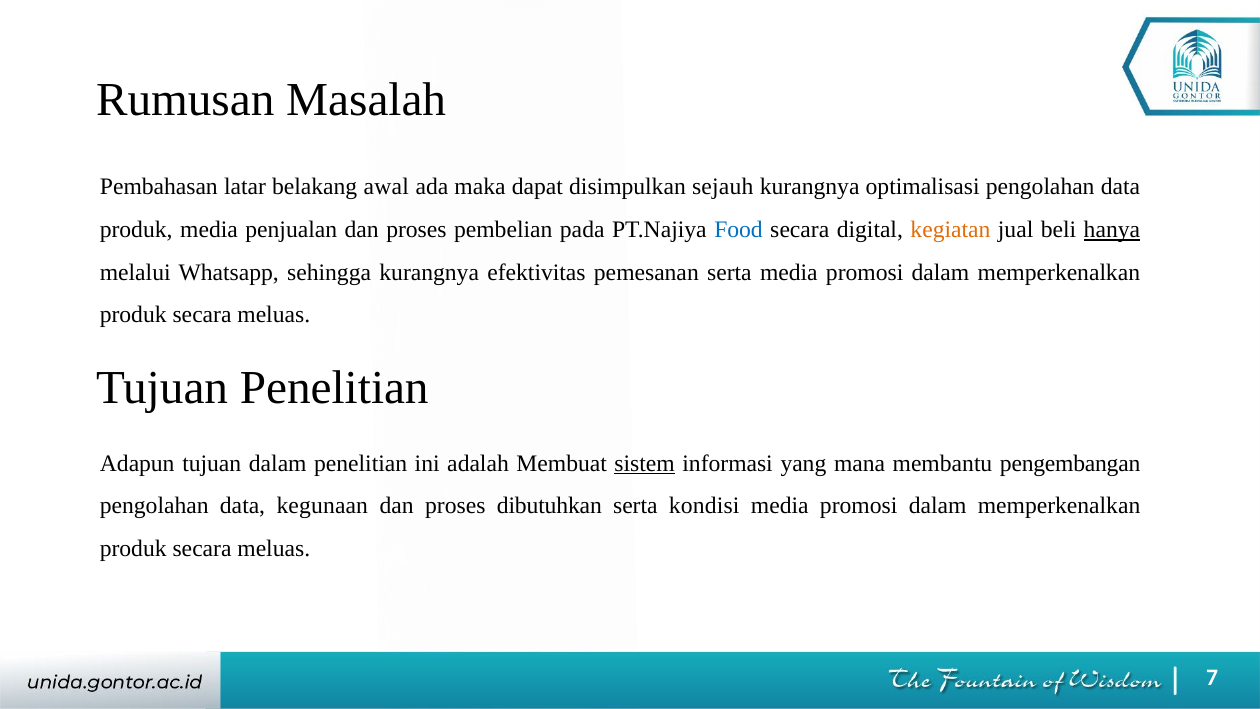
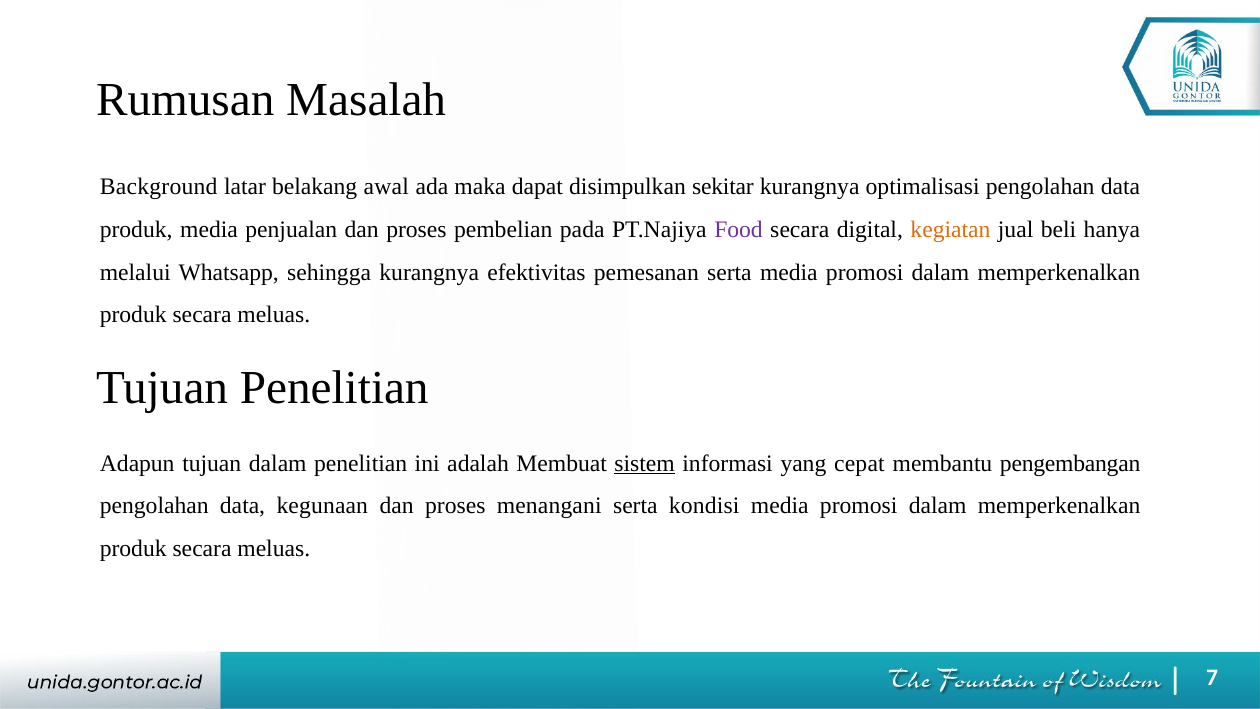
Pembahasan: Pembahasan -> Background (159, 187)
sejauh: sejauh -> sekitar (723, 187)
Food colour: blue -> purple (739, 230)
hanya underline: present -> none (1112, 230)
mana: mana -> cepat (859, 463)
dibutuhkan: dibutuhkan -> menangani (549, 506)
